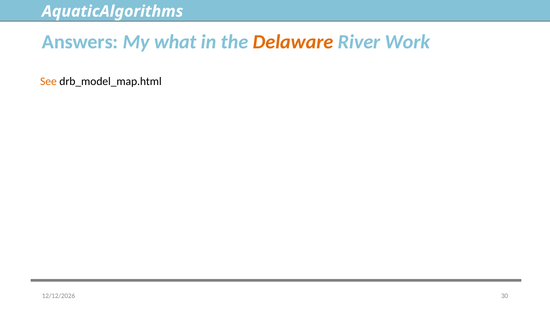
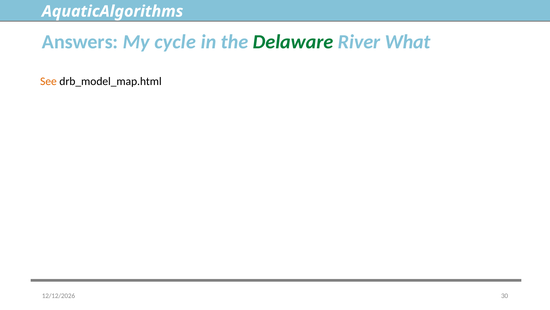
what: what -> cycle (175, 42)
Delaware colour: orange -> green (293, 42)
Work: Work -> What (408, 42)
